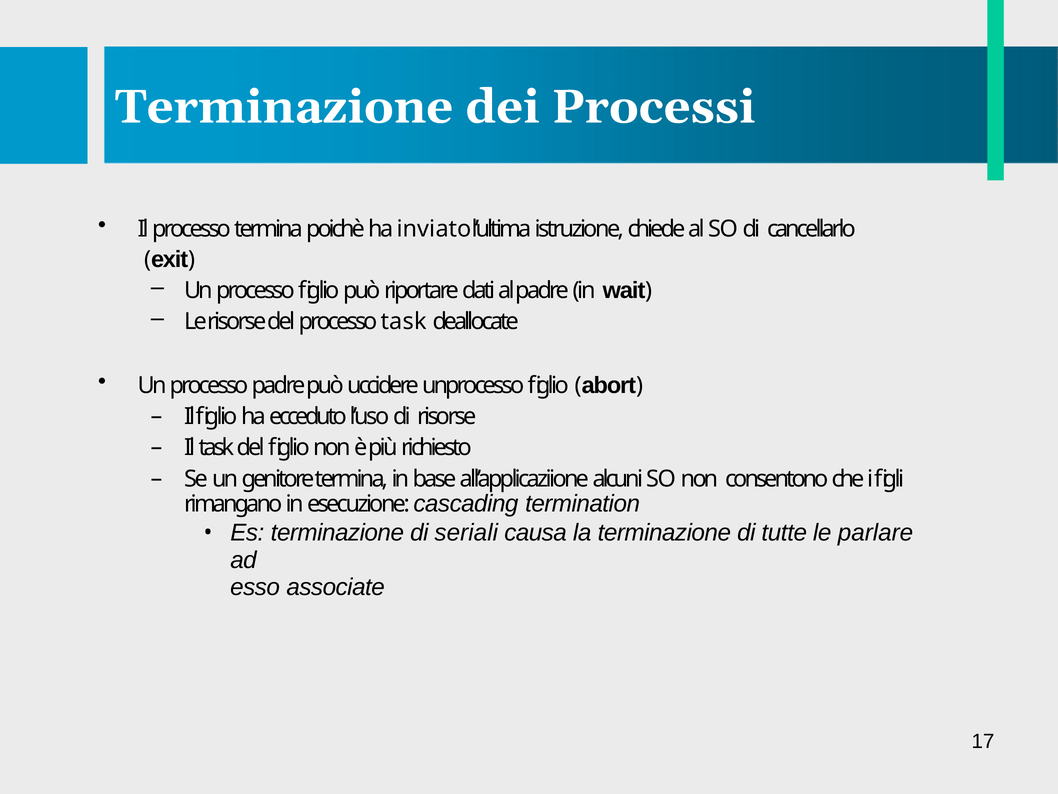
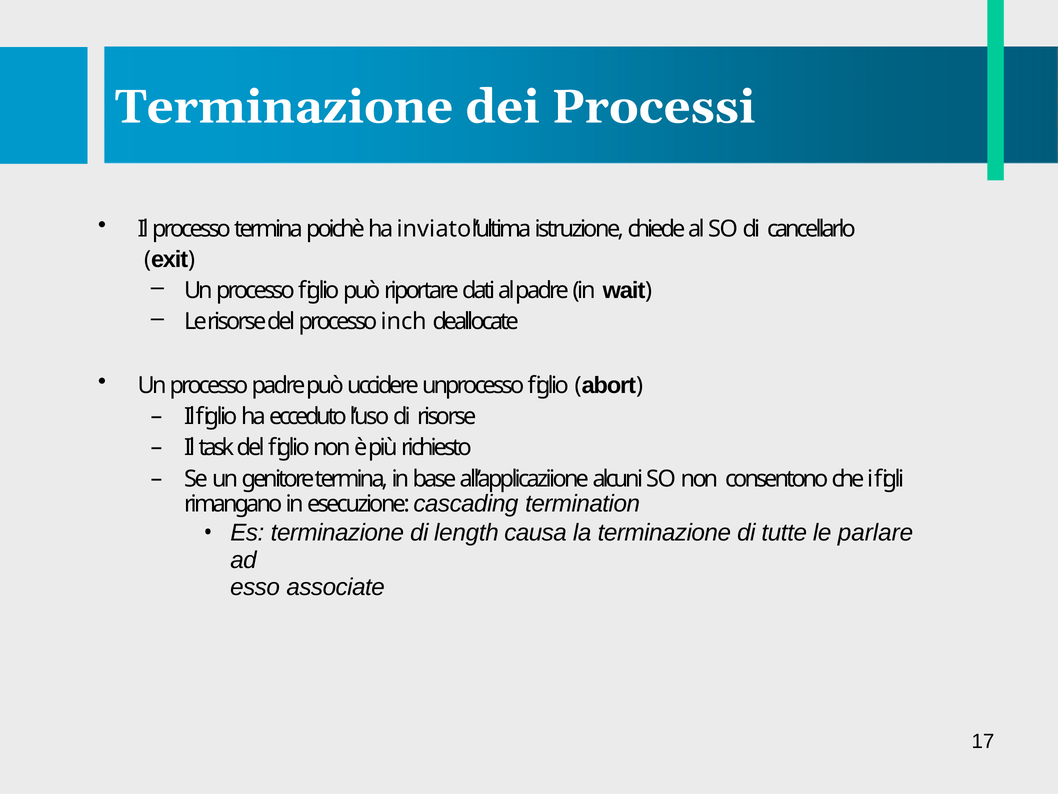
processo task: task -> inch (404, 322)
seriali: seriali -> length (466, 532)
